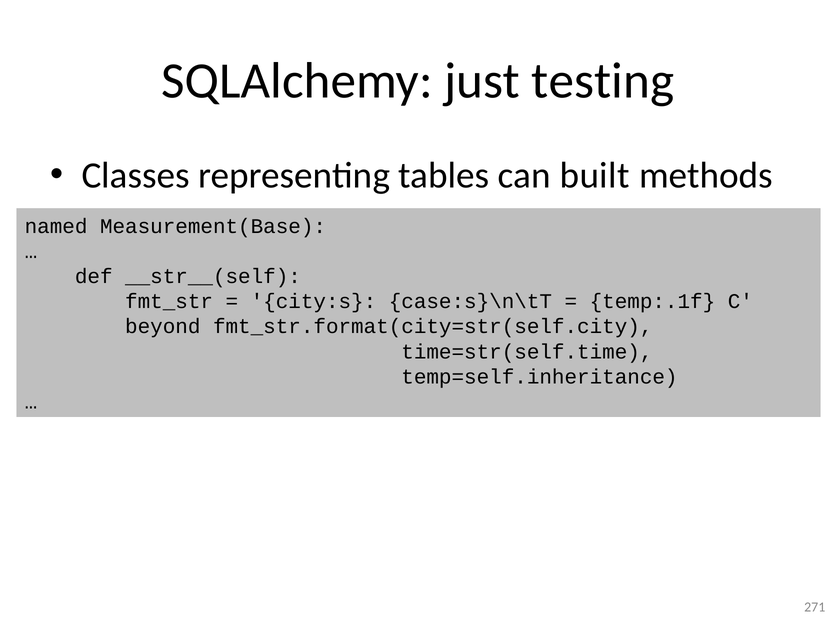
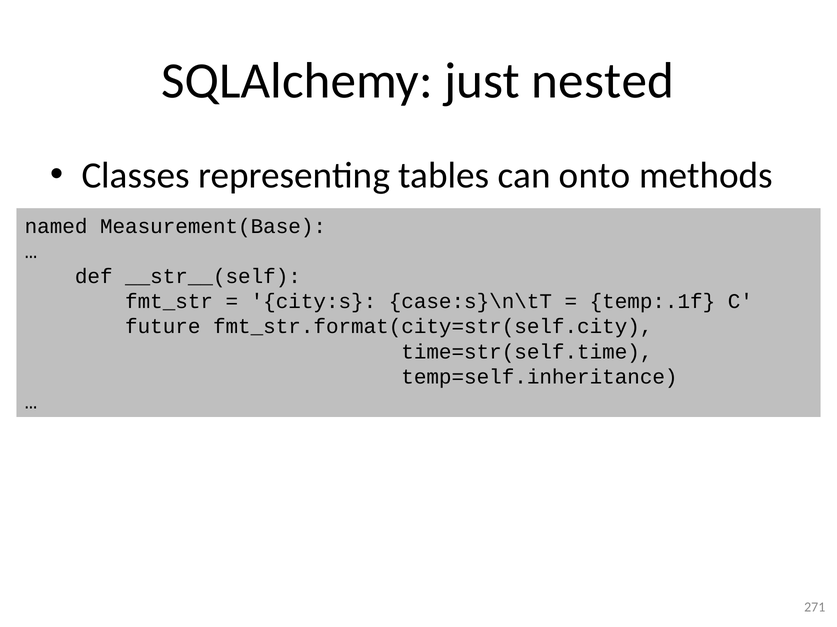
testing: testing -> nested (603, 81)
built: built -> onto (595, 176)
beyond: beyond -> future (163, 327)
